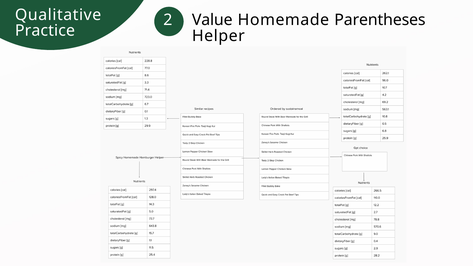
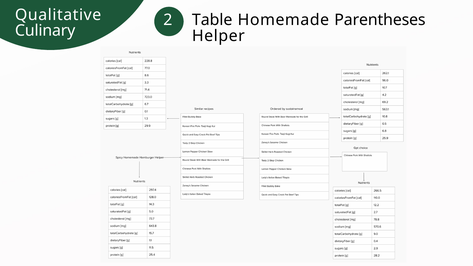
Value: Value -> Table (212, 20)
Practice: Practice -> Culinary (45, 31)
